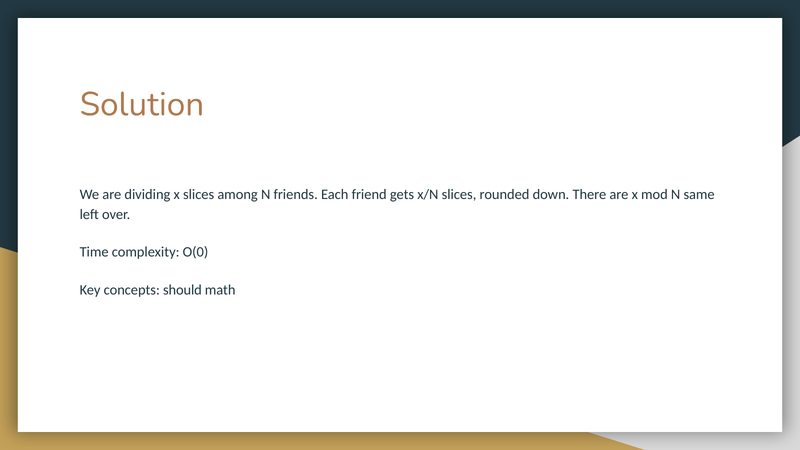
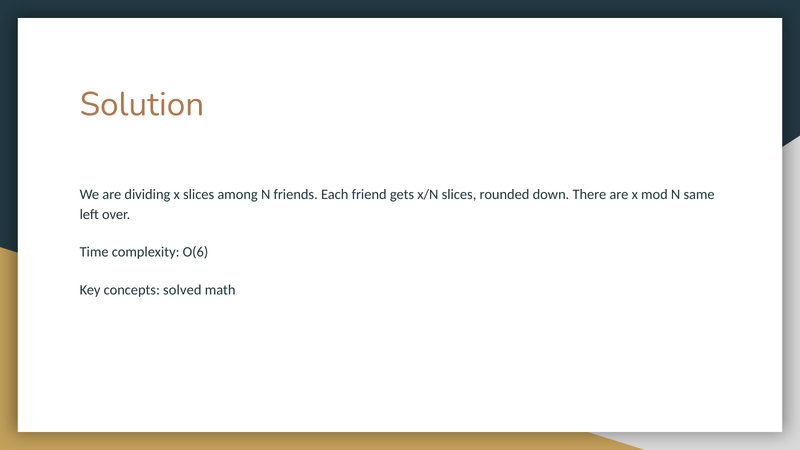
O(0: O(0 -> O(6 (195, 252)
should: should -> solved (182, 290)
